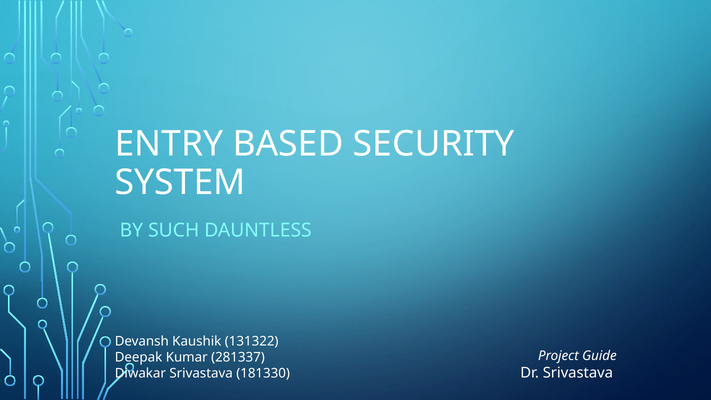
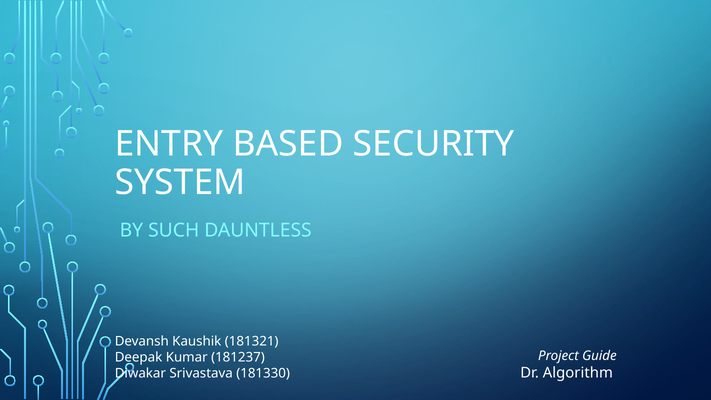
131322: 131322 -> 181321 (252, 342)
281337: 281337 -> 181237 (238, 358)
Dr Srivastava: Srivastava -> Algorithm (578, 373)
